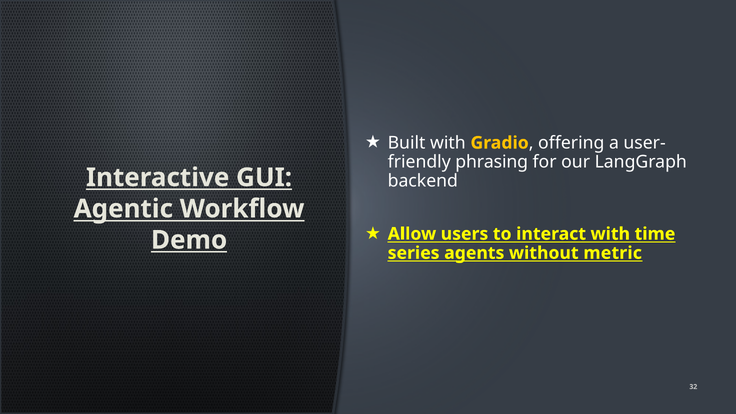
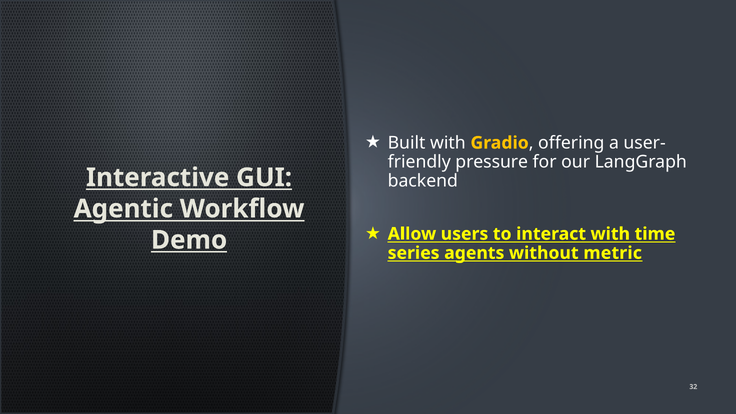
phrasing: phrasing -> pressure (492, 162)
